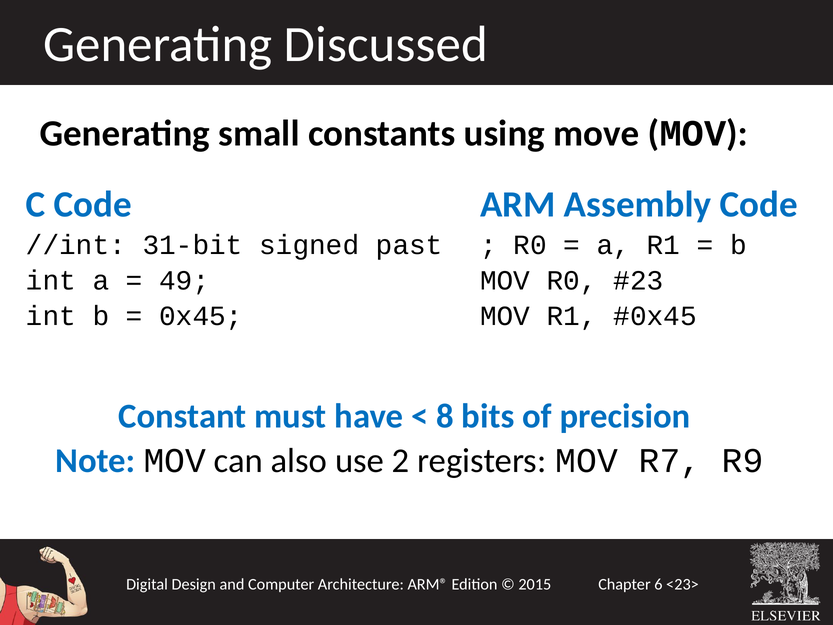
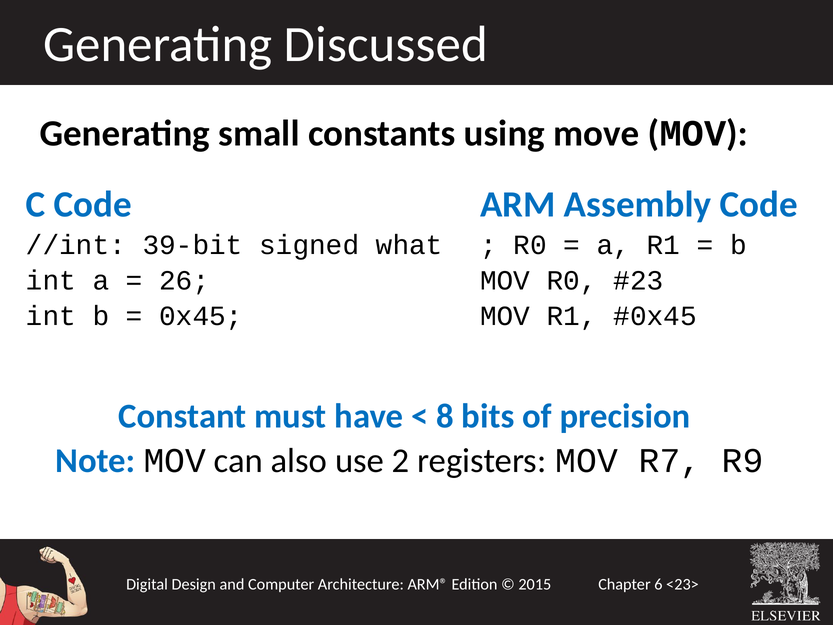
31-bit: 31-bit -> 39-bit (193, 245)
past: past -> what (409, 245)
49: 49 -> 26 (184, 281)
